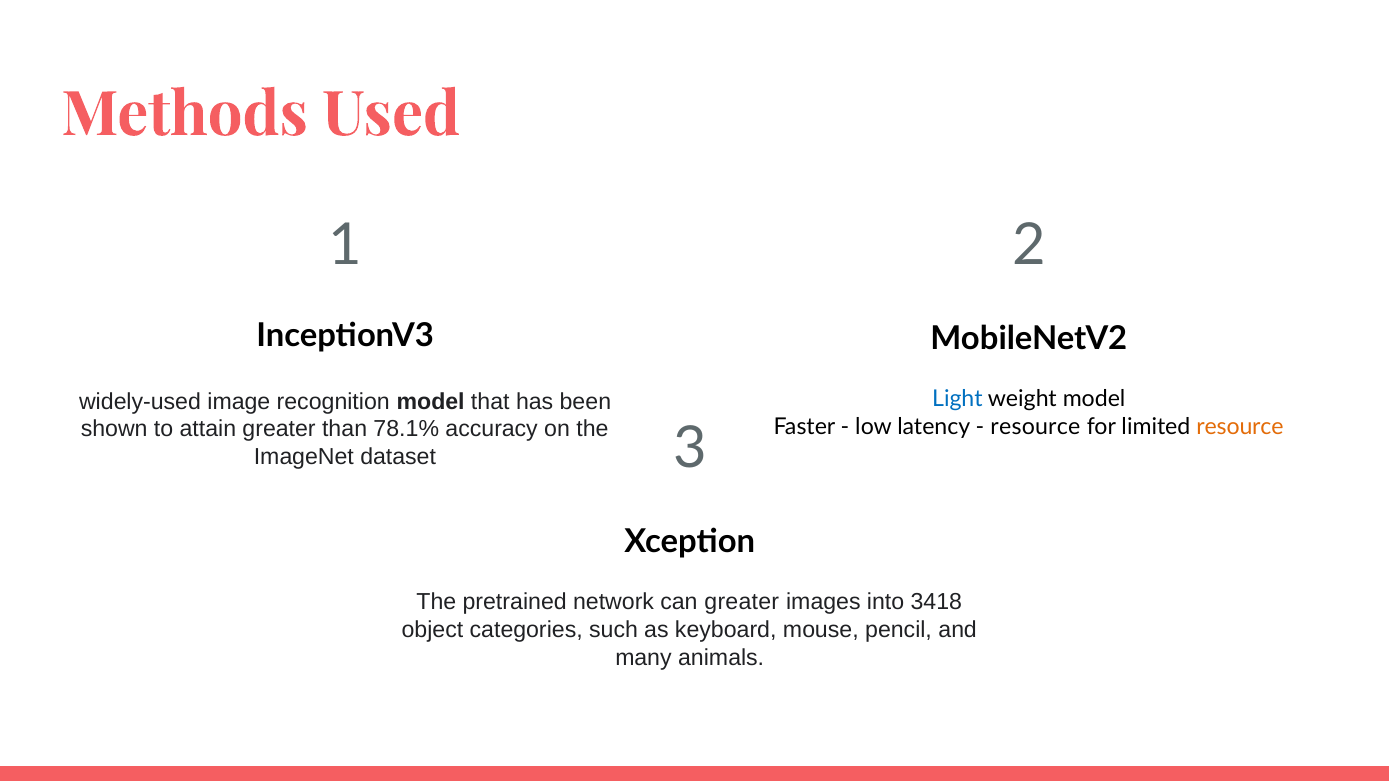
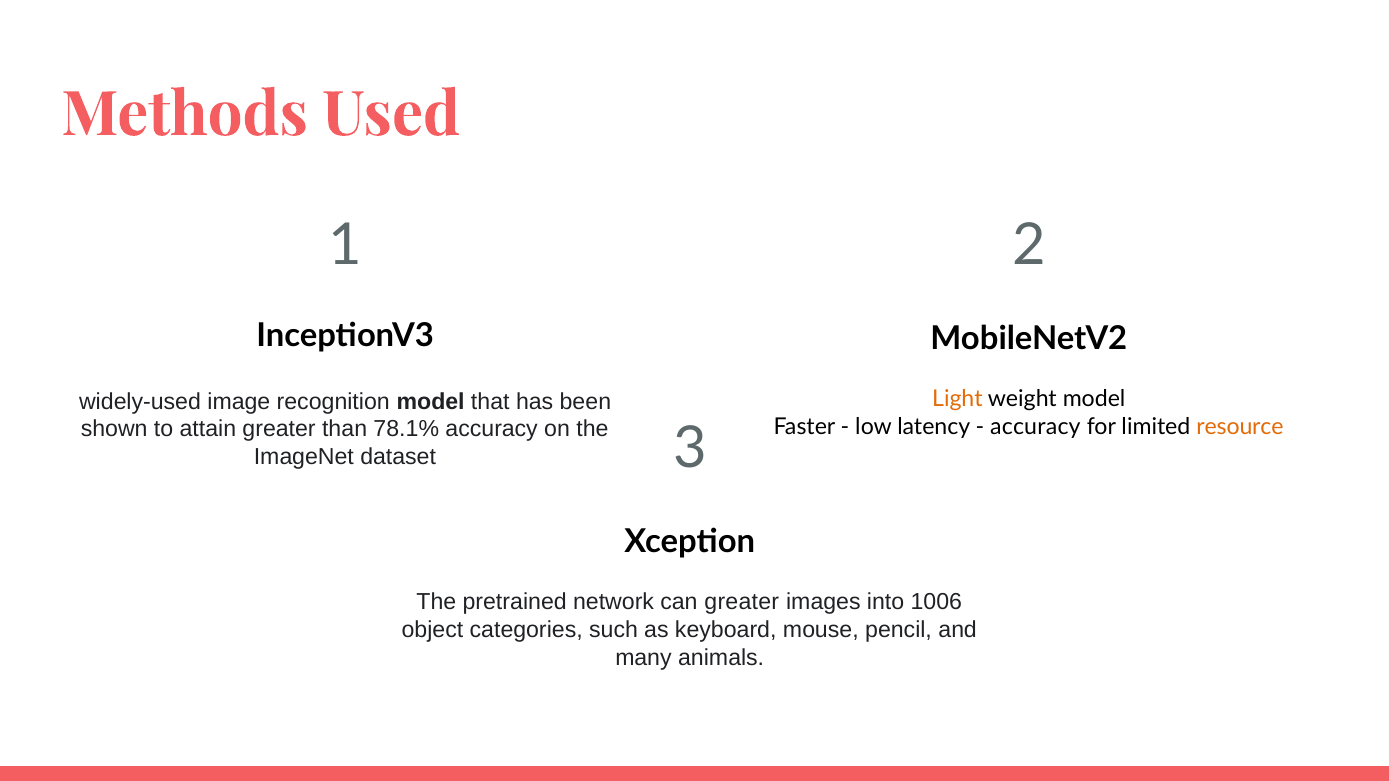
Light colour: blue -> orange (957, 399)
resource: resource -> accuracy (1035, 427)
3418: 3418 -> 1006 (936, 603)
